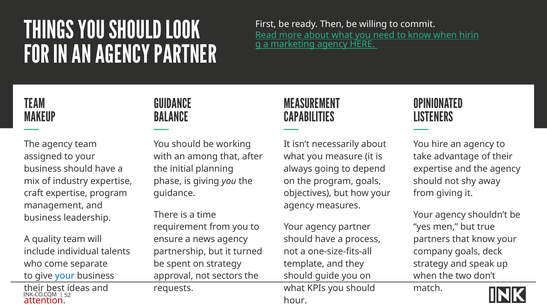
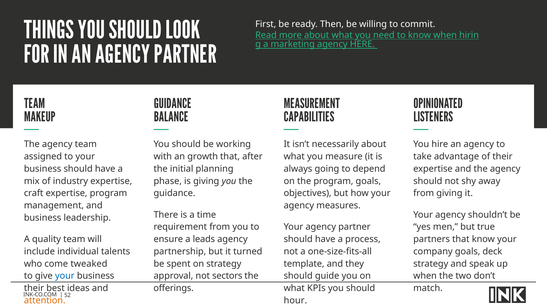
among: among -> growth (203, 156)
news: news -> leads (204, 239)
separate: separate -> tweaked (89, 263)
requests: requests -> offerings (174, 288)
attention colour: red -> orange (45, 300)
